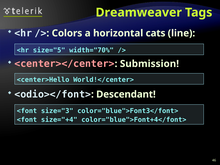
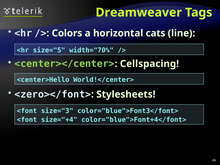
<center></center> colour: pink -> light green (64, 64)
Submission: Submission -> Cellspacing (149, 64)
<odio></font>: <odio></font> -> <zero></font> (53, 94)
Descendant: Descendant -> Stylesheets (126, 94)
